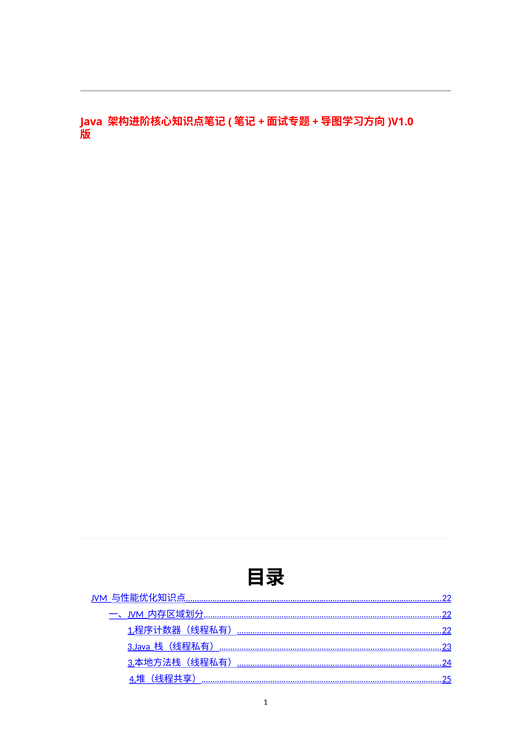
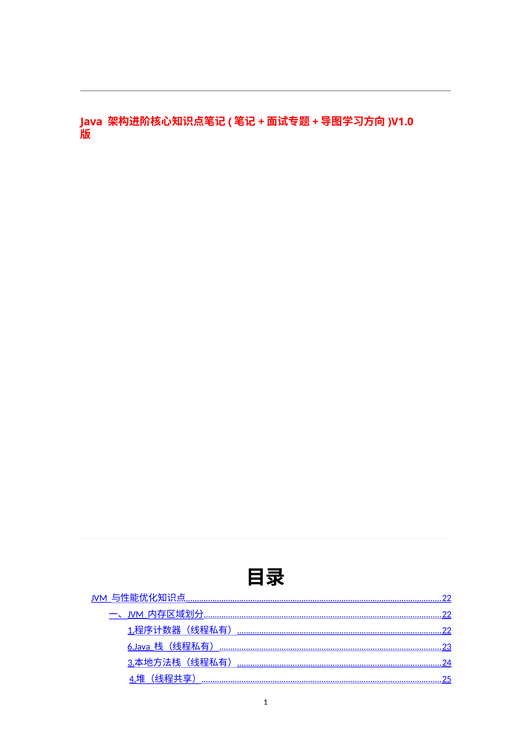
3.Java: 3.Java -> 6.Java (139, 647)
